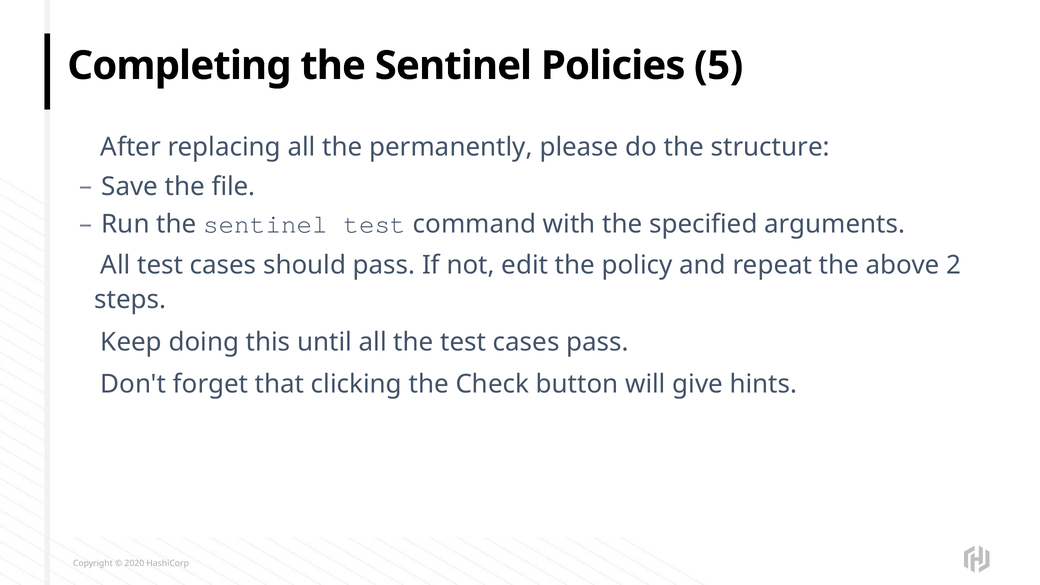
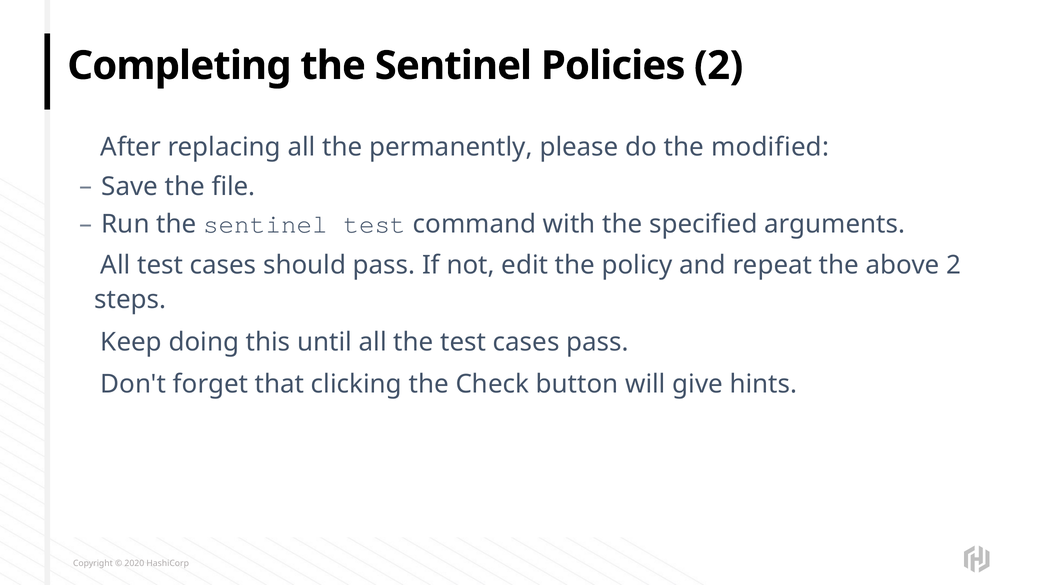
Policies 5: 5 -> 2 (719, 66)
structure: structure -> modified (770, 147)
